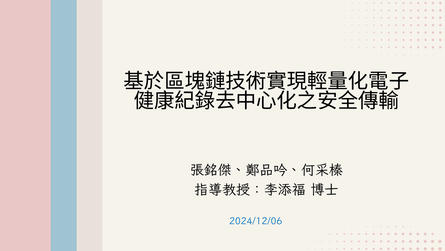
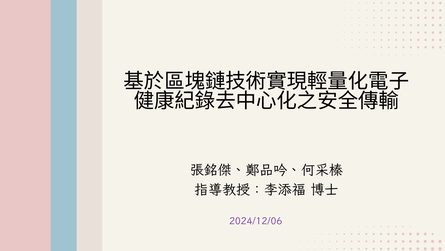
2024/12/06 colour: blue -> purple (256, 220)
